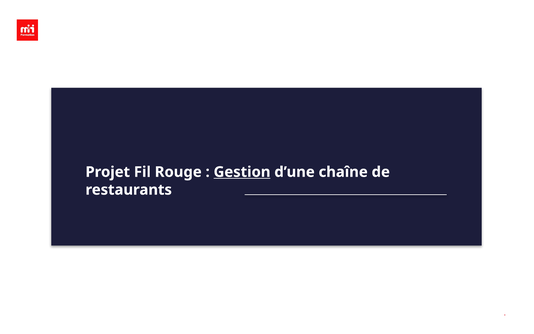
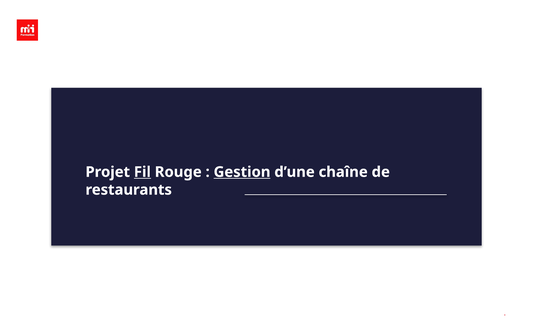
Fil underline: none -> present (142, 172)
